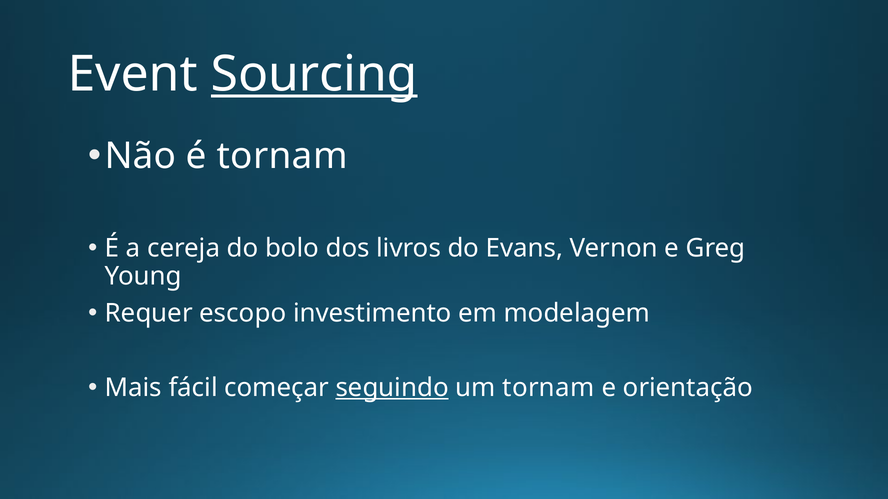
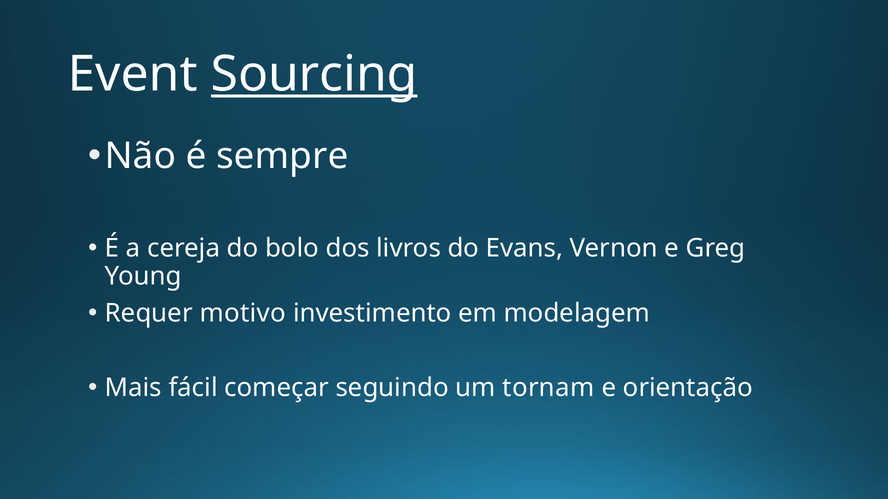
é tornam: tornam -> sempre (282, 156)
escopo: escopo -> motivo (243, 314)
seguindo underline: present -> none (392, 388)
